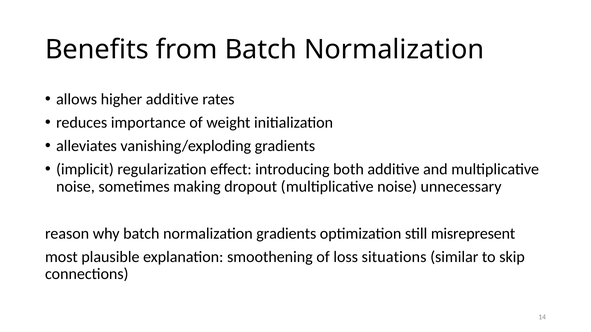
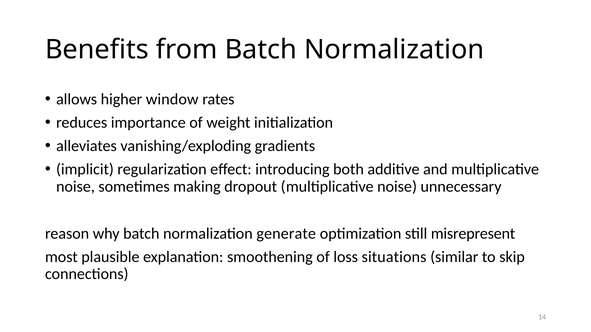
higher additive: additive -> window (172, 99)
normalization gradients: gradients -> generate (286, 234)
